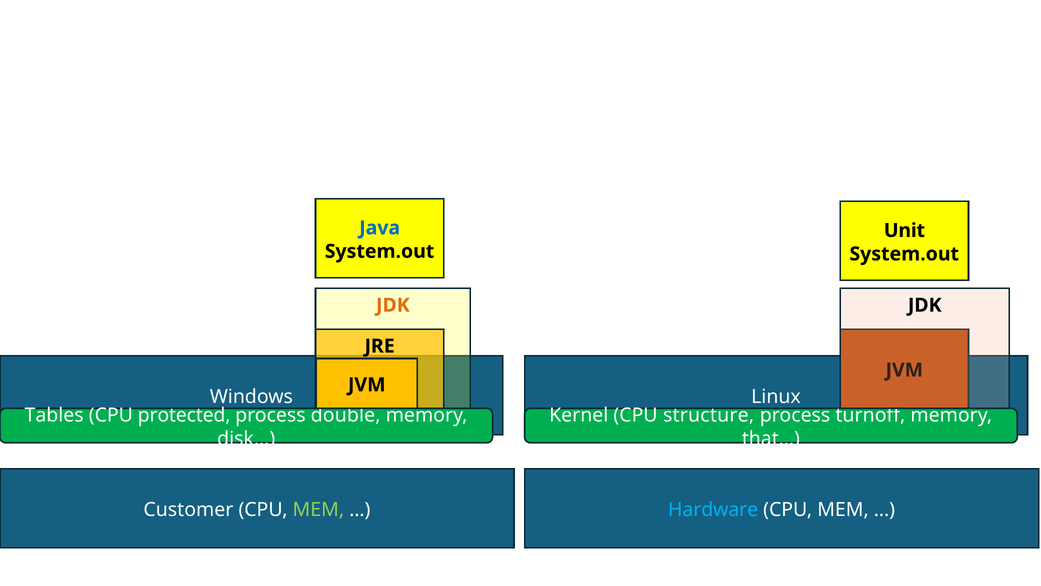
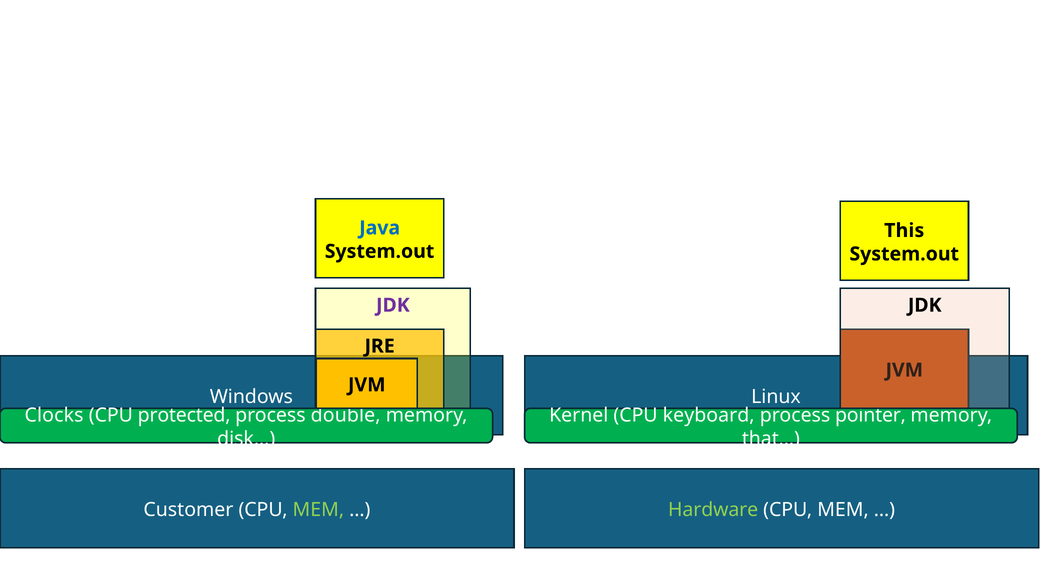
Unit: Unit -> This (904, 230)
JDK colour: orange -> purple (393, 305)
Tables: Tables -> Clocks (54, 415)
structure: structure -> keyboard (709, 415)
turnoff: turnoff -> pointer (870, 415)
Hardware colour: light blue -> light green (713, 509)
